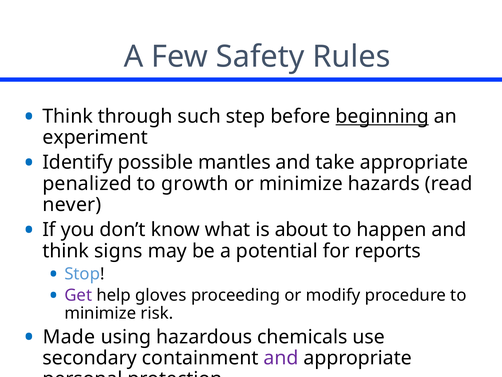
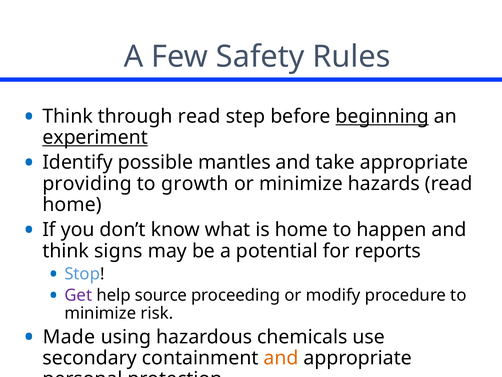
through such: such -> read (199, 116)
experiment underline: none -> present (95, 137)
penalized: penalized -> providing (87, 183)
never: never -> home (72, 204)
is about: about -> home (301, 229)
gloves: gloves -> source (161, 295)
and colour: purple -> orange (281, 358)
